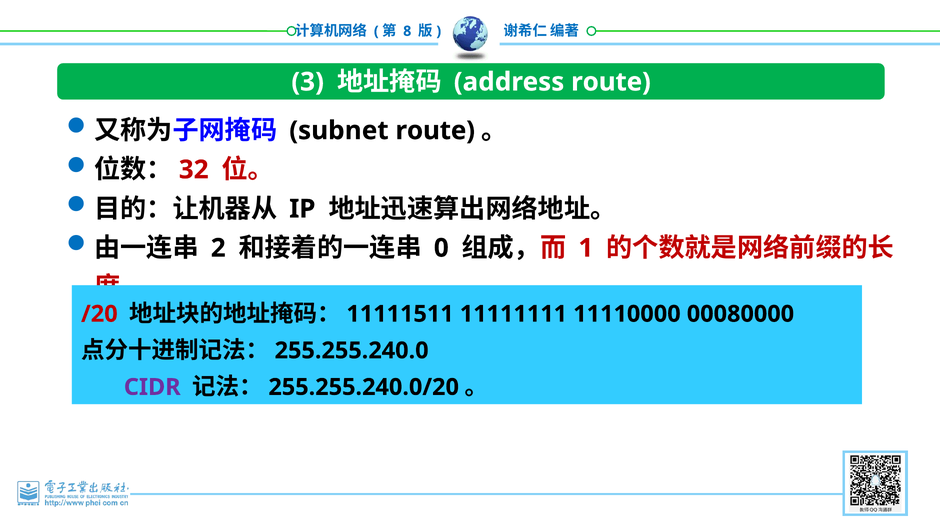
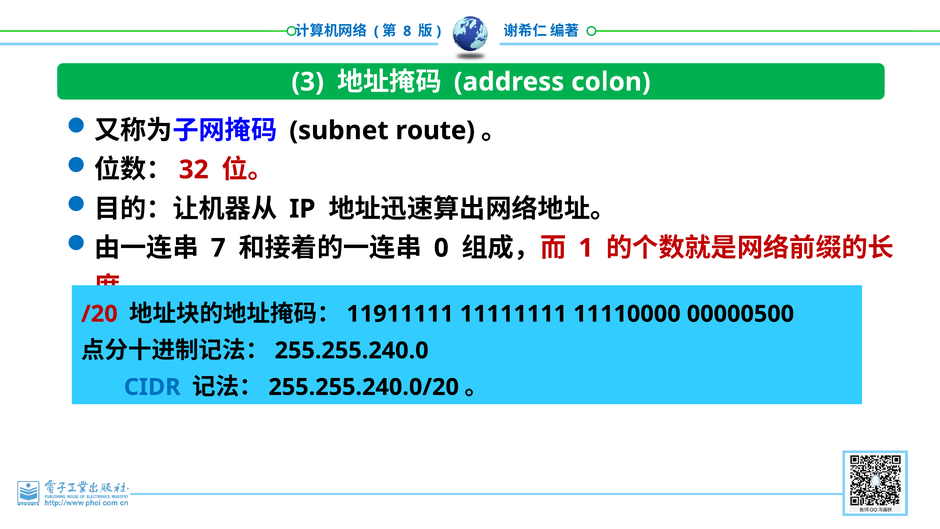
address route: route -> colon (611, 82)
2: 2 -> 7 (218, 248)
11111511: 11111511 -> 11911111 (400, 314)
00080000: 00080000 -> 00000500 (740, 314)
CIDR colour: purple -> blue (152, 387)
